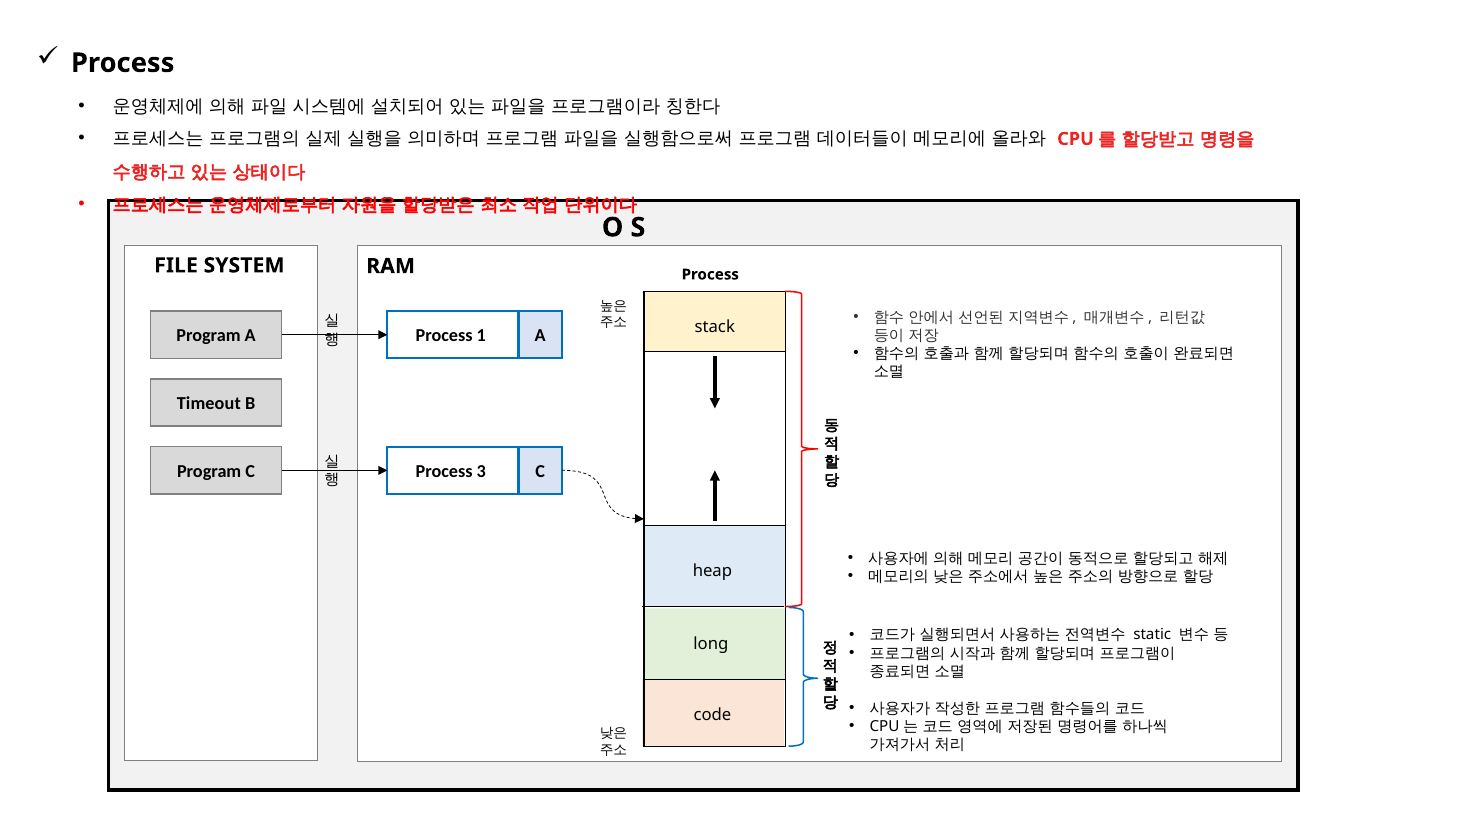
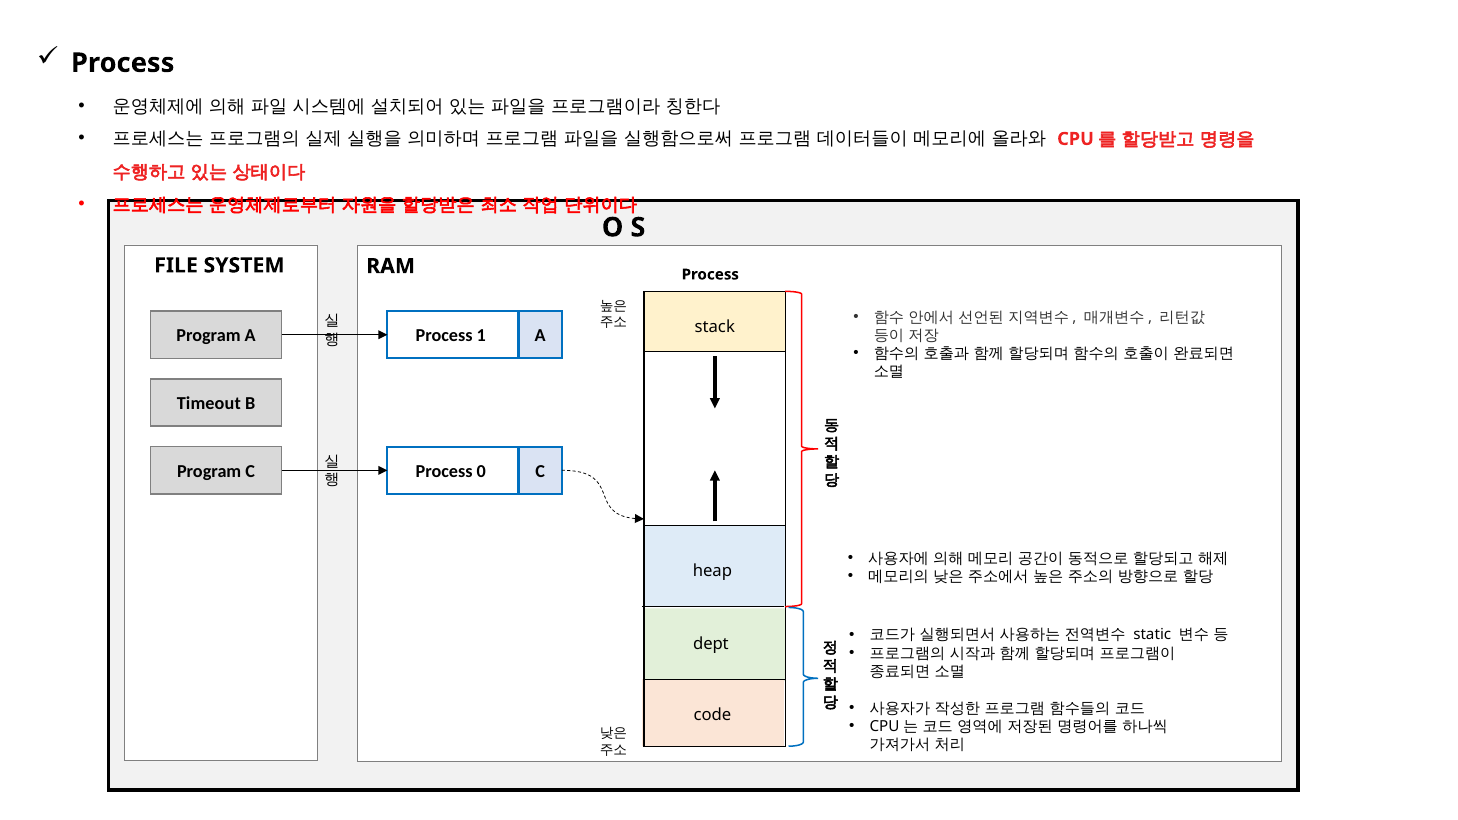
3: 3 -> 0 (481, 472)
long: long -> dept (711, 644)
